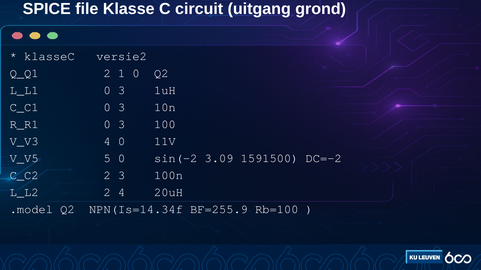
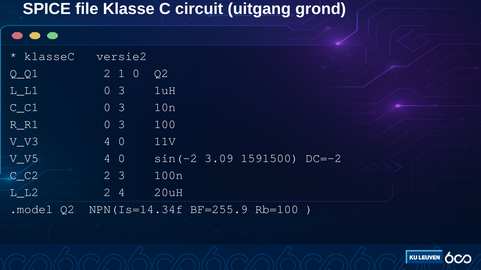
V_V5 5: 5 -> 4 (107, 158)
